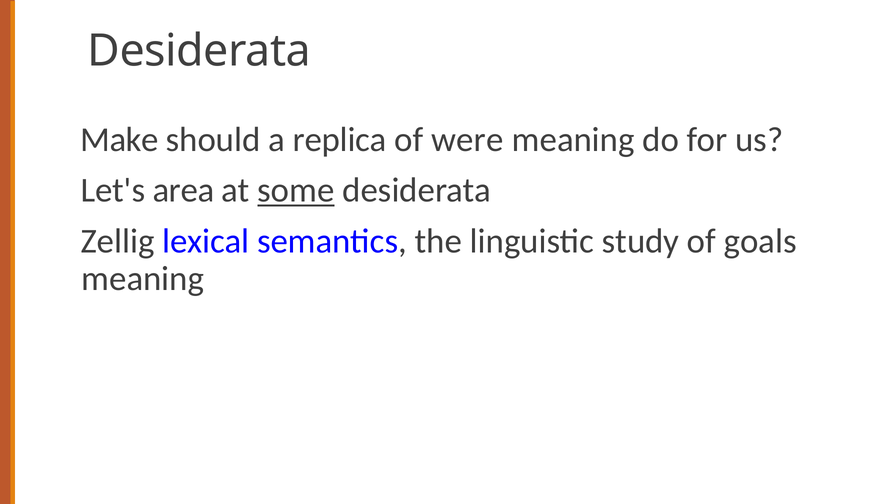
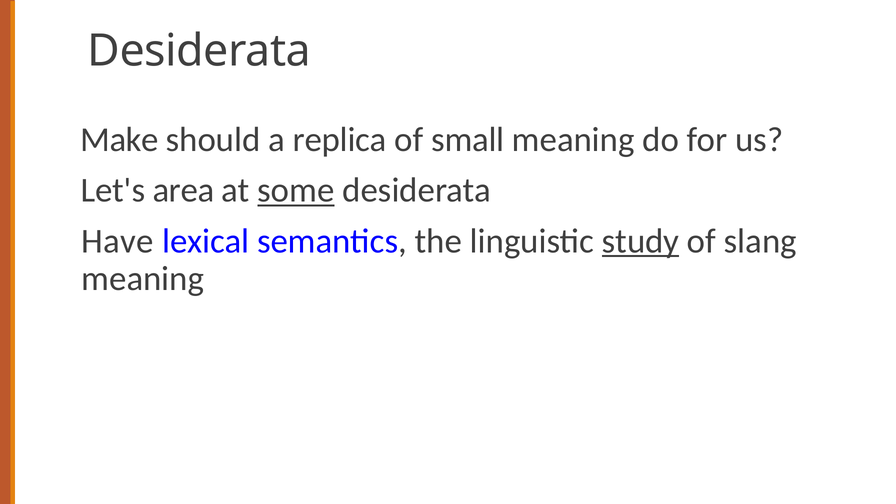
were: were -> small (468, 140)
Zellig: Zellig -> Have (117, 241)
study underline: none -> present (641, 241)
goals: goals -> slang (760, 241)
